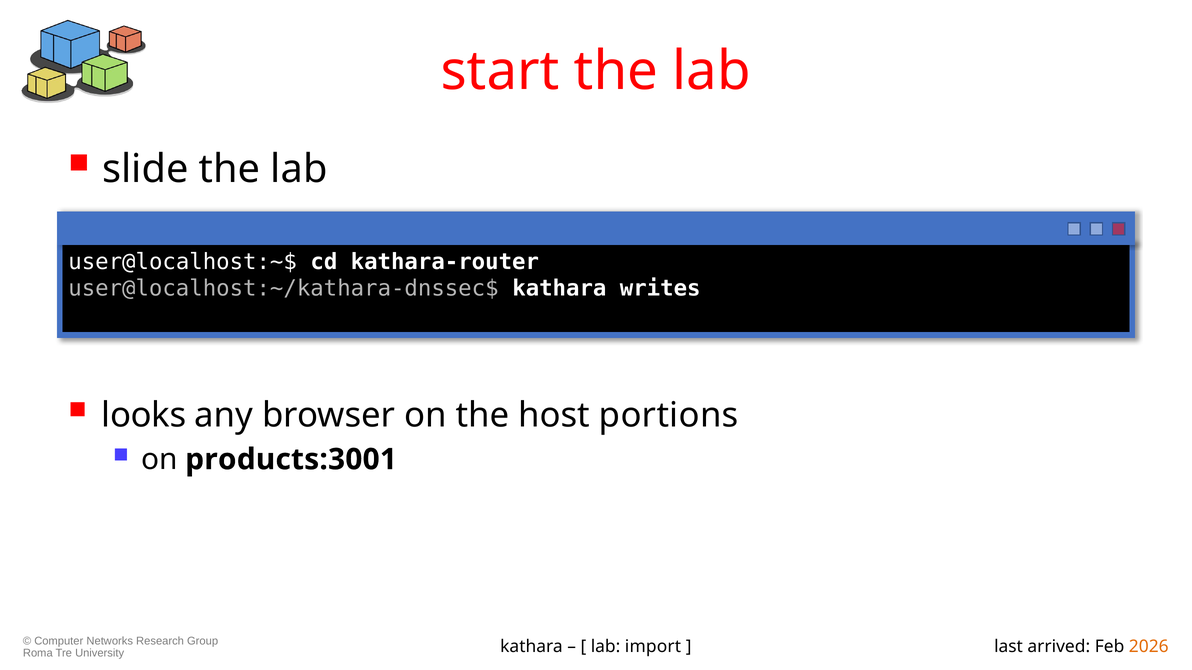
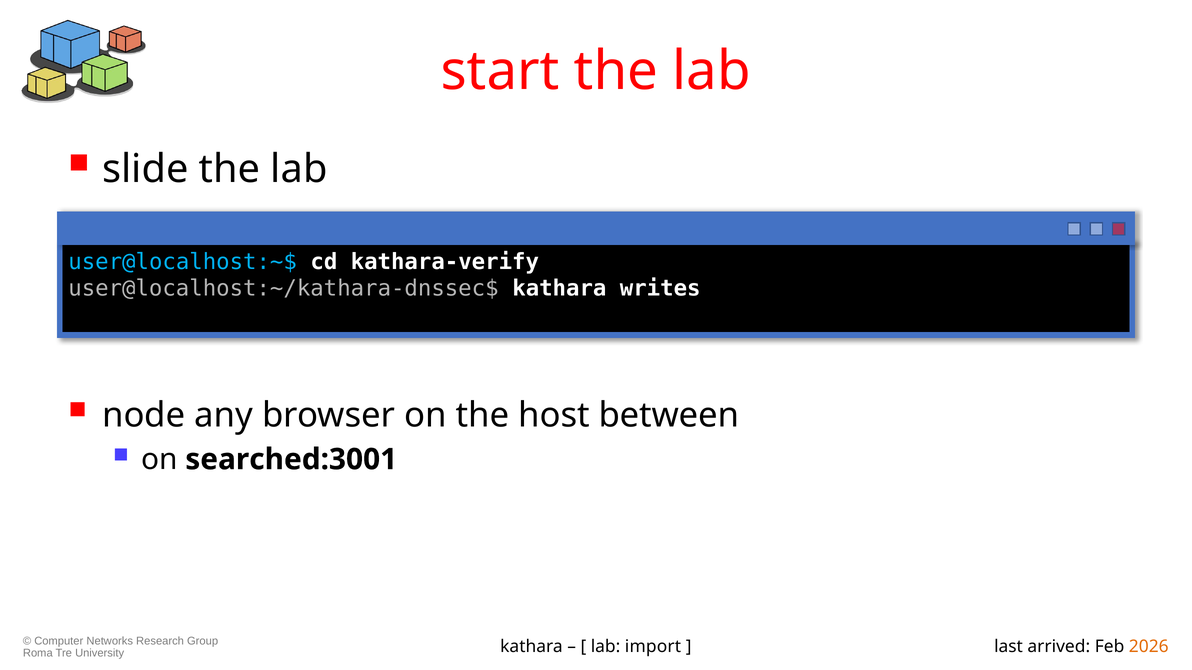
user@localhost:~$ colour: white -> light blue (183, 262)
kathara-router: kathara-router -> kathara-verify (445, 262)
looks: looks -> node (144, 415)
portions: portions -> between (669, 415)
products:3001: products:3001 -> searched:3001 (291, 460)
